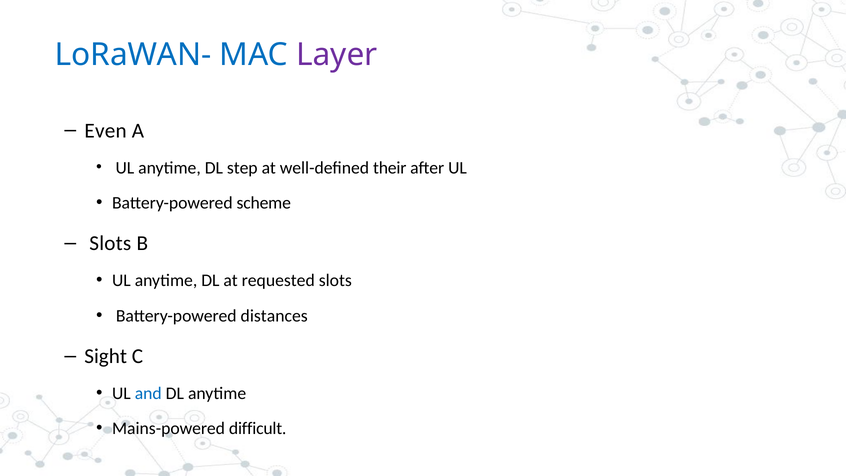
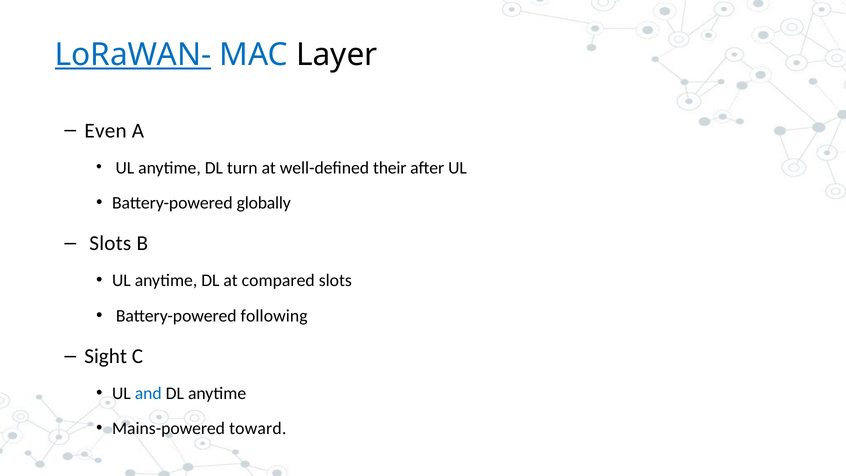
LoRaWAN- underline: none -> present (133, 55)
Layer colour: purple -> black (337, 55)
step: step -> turn (242, 168)
scheme: scheme -> globally (264, 203)
requested: requested -> compared (278, 280)
distances: distances -> following (274, 316)
difficult: difficult -> toward (255, 428)
